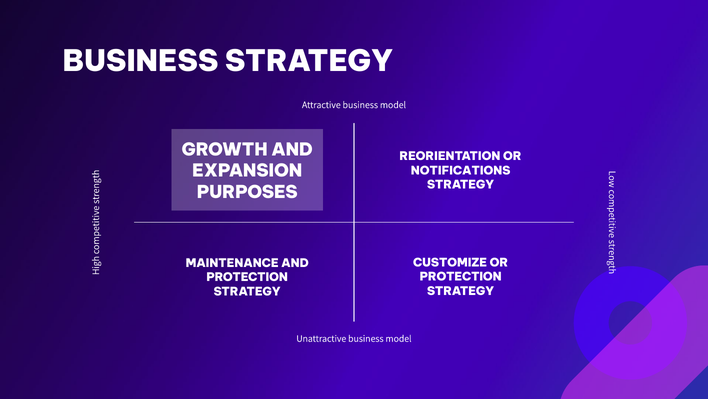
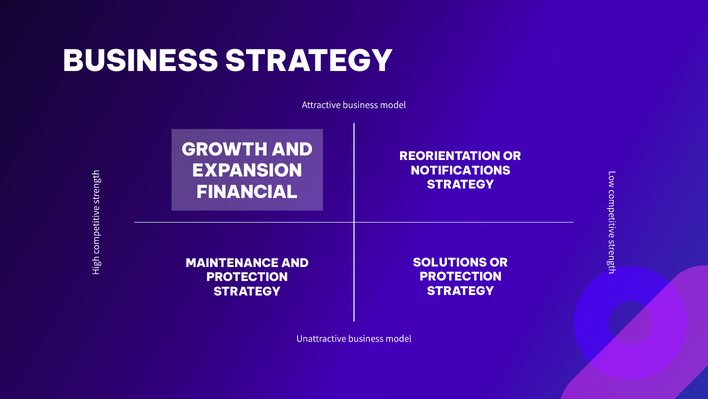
PURPOSES: PURPOSES -> FINANCIAL (247, 192)
CUSTOMIZE: CUSTOMIZE -> SOLUTIONS (450, 262)
